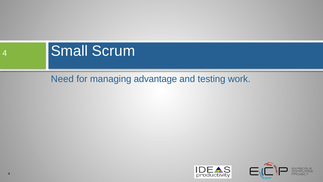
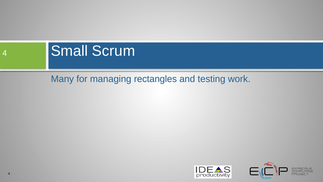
Need: Need -> Many (62, 79)
advantage: advantage -> rectangles (155, 79)
